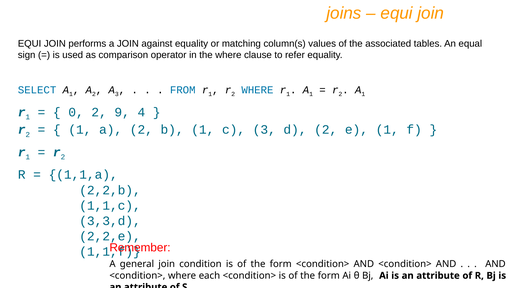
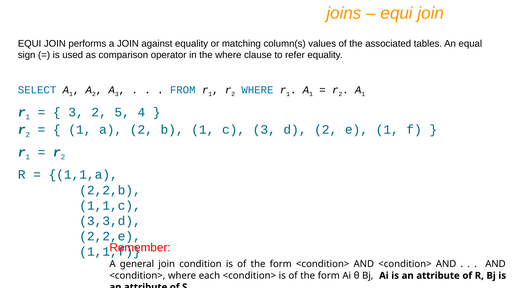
0: 0 -> 3 (76, 112)
9: 9 -> 5 (122, 112)
